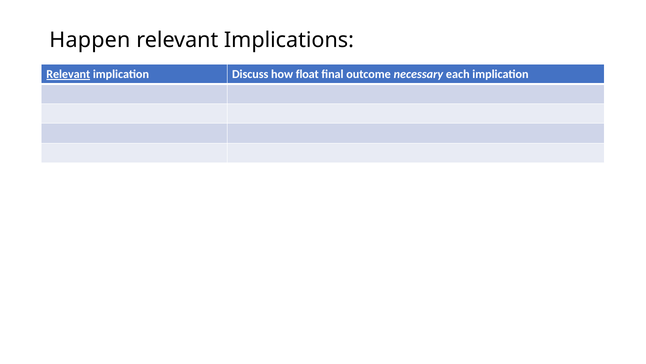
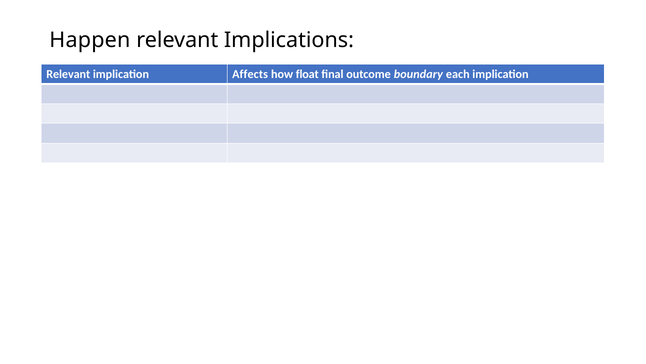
Relevant underline: present -> none (68, 74)
Discuss: Discuss -> Affects (250, 74)
necessary: necessary -> boundary (418, 74)
